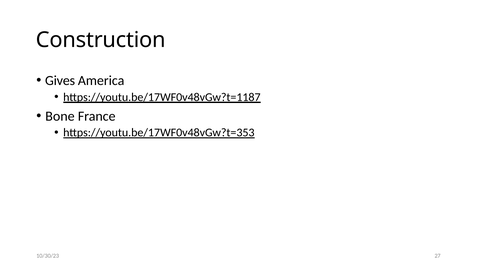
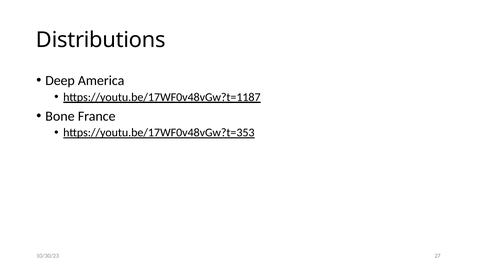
Construction: Construction -> Distributions (101, 40)
Gives: Gives -> Deep (60, 81)
